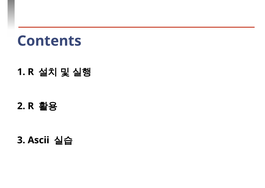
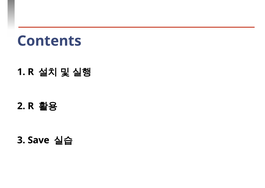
Ascii: Ascii -> Save (39, 140)
